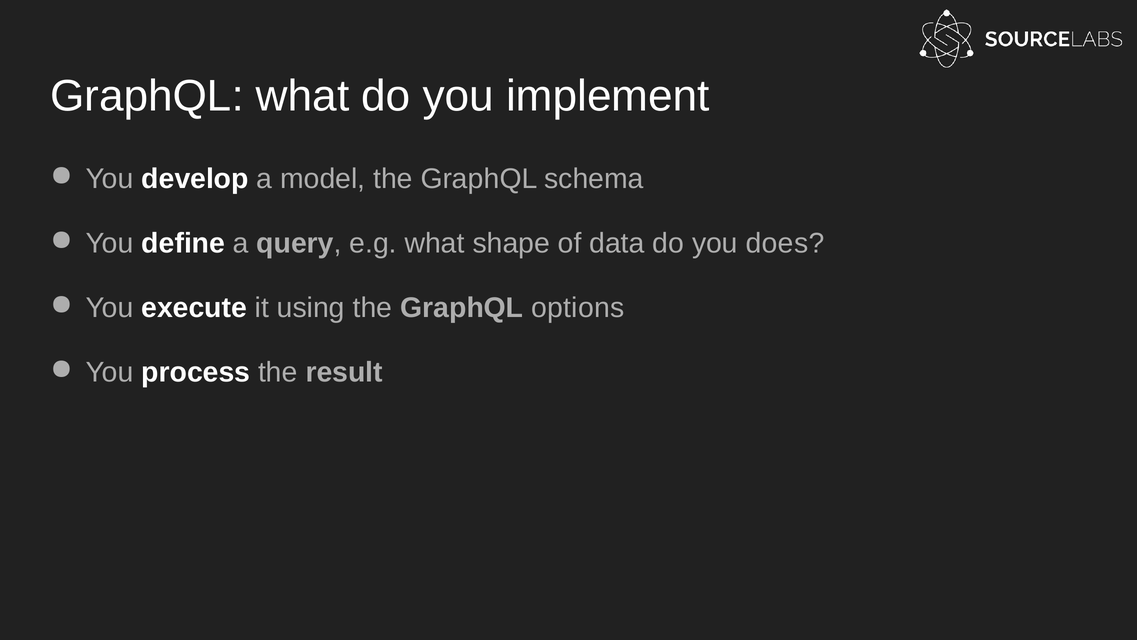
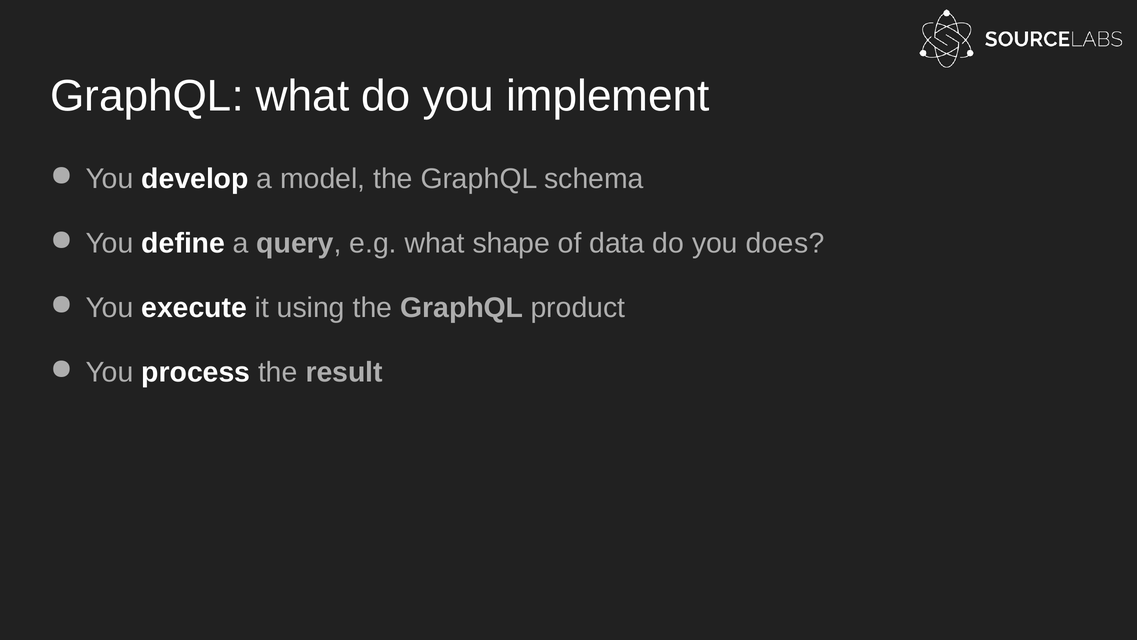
options: options -> product (578, 308)
